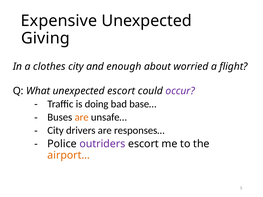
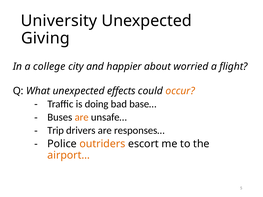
Expensive: Expensive -> University (59, 21)
clothes: clothes -> college (49, 67)
enough: enough -> happier (124, 67)
unexpected escort: escort -> effects (121, 91)
occur colour: purple -> orange (180, 91)
City: City -> Trip (56, 131)
outriders colour: purple -> orange (102, 144)
